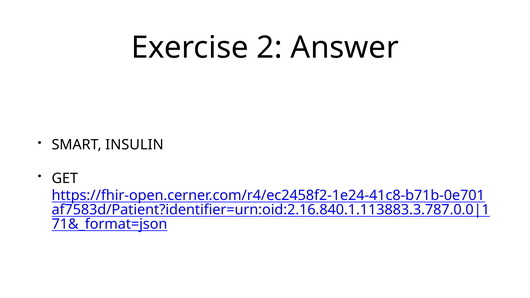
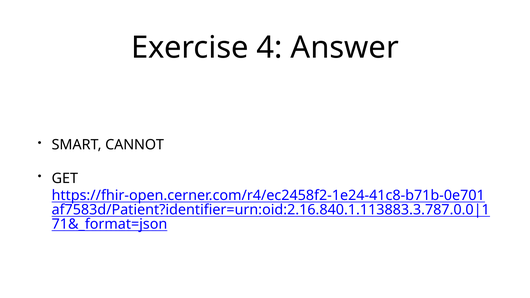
2: 2 -> 4 (270, 48)
INSULIN: INSULIN -> CANNOT (135, 145)
